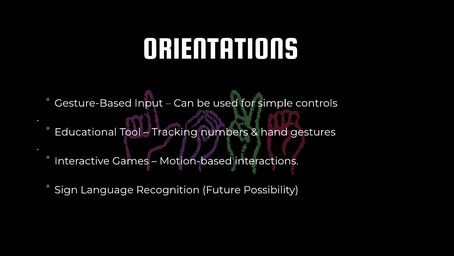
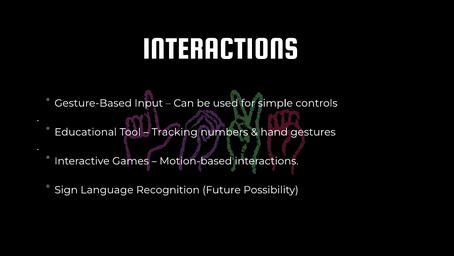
ORIENTATIONS: ORIENTATIONS -> INTERACTIONS (221, 48)
